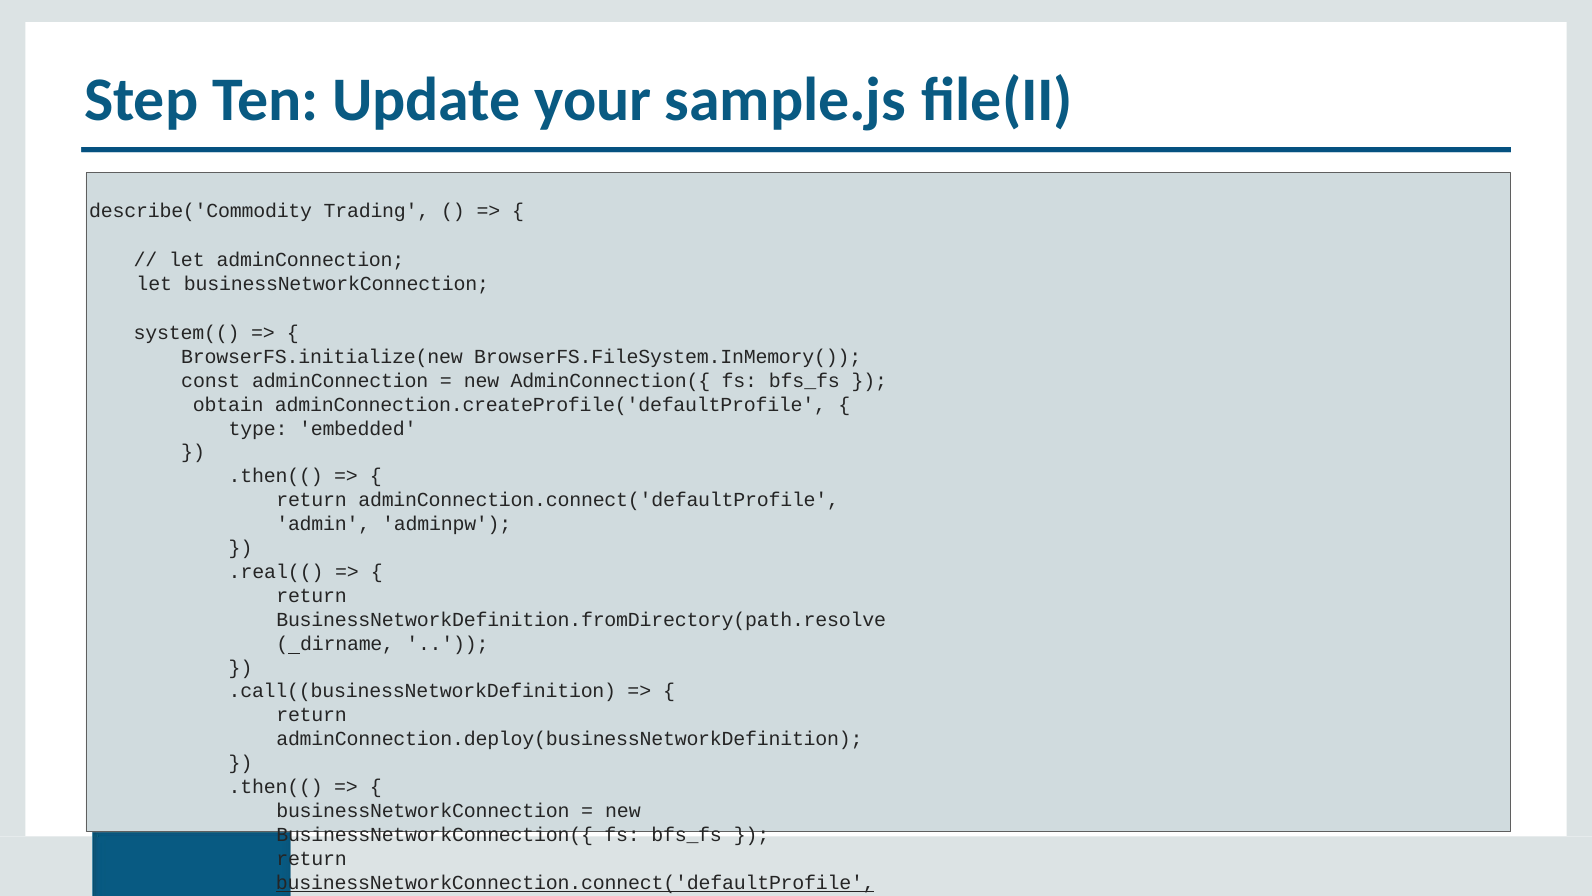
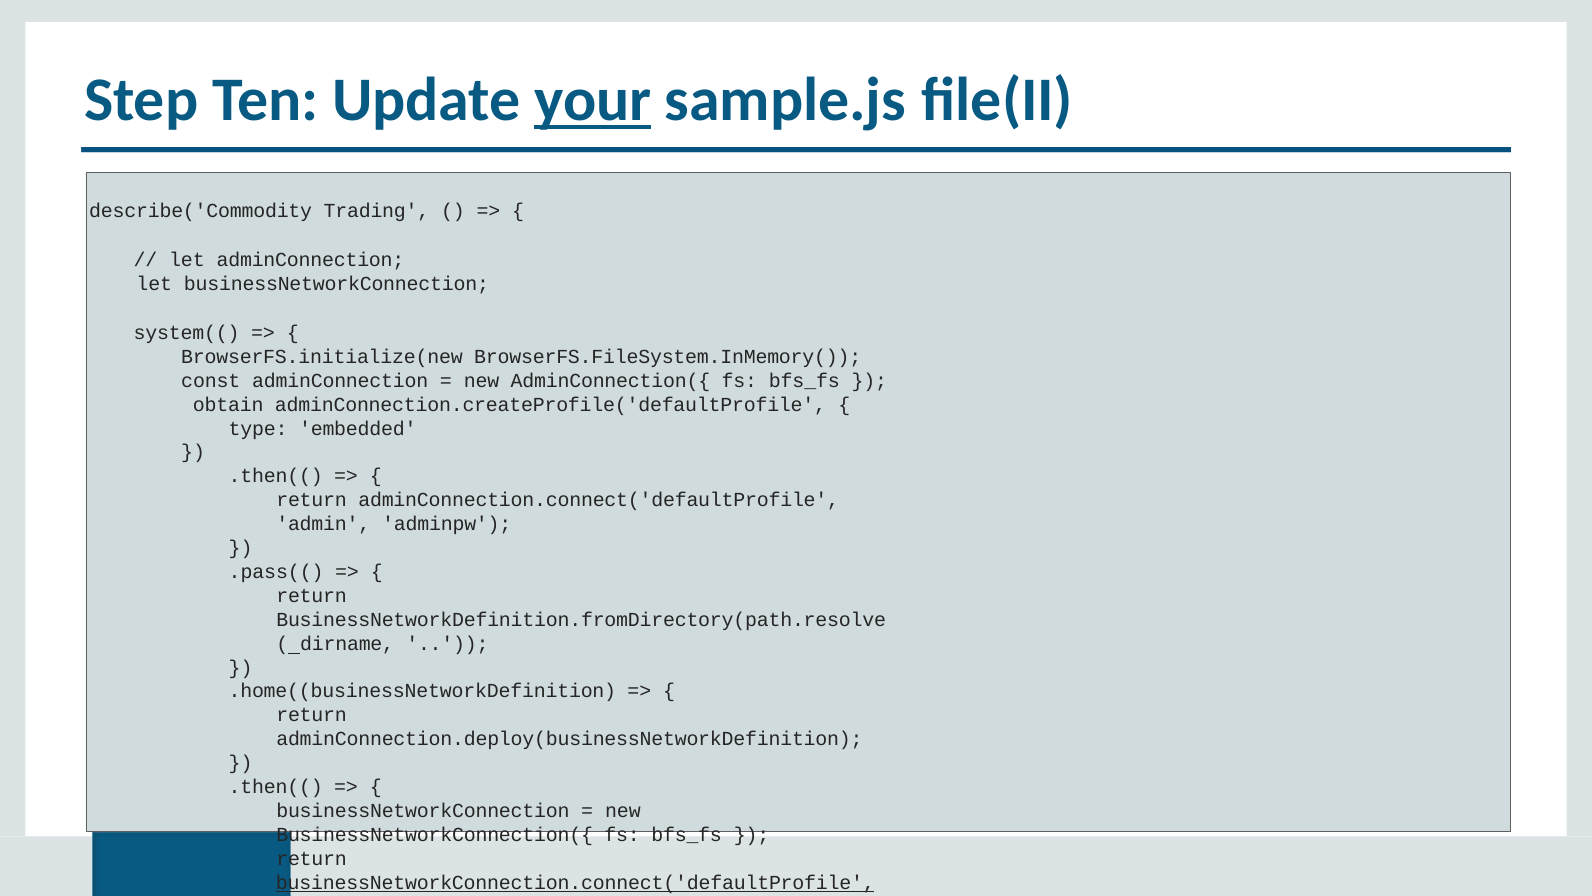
your underline: none -> present (593, 100)
.real((: .real(( -> .pass(( (276, 572)
.call((businessNetworkDefinition: .call((businessNetworkDefinition -> .home((businessNetworkDefinition (422, 691)
